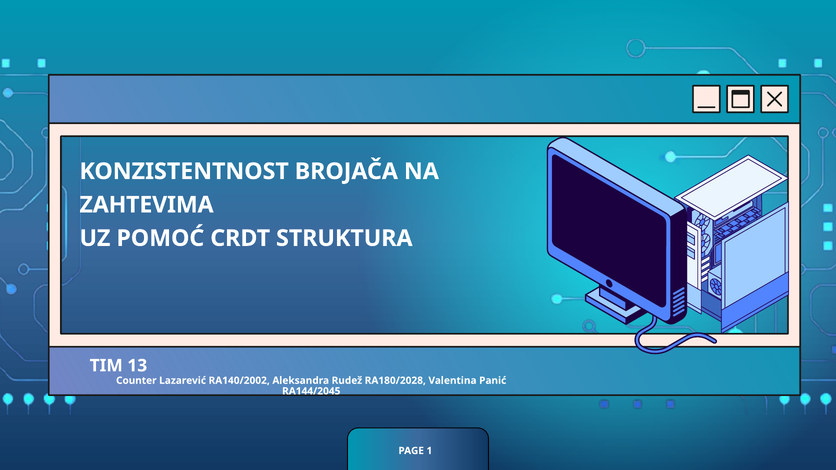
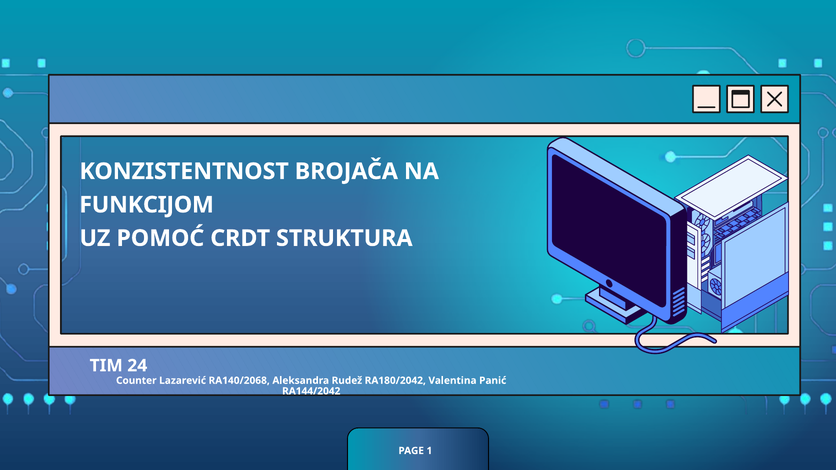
ZAHTEVIMA: ZAHTEVIMA -> FUNKCIJOM (147, 205)
13: 13 -> 24 (137, 366)
RA140/2002: RA140/2002 -> RA140/2068 (239, 381)
RA180/2028: RA180/2028 -> RA180/2042 (395, 381)
RA144/2045: RA144/2045 -> RA144/2042 (311, 391)
